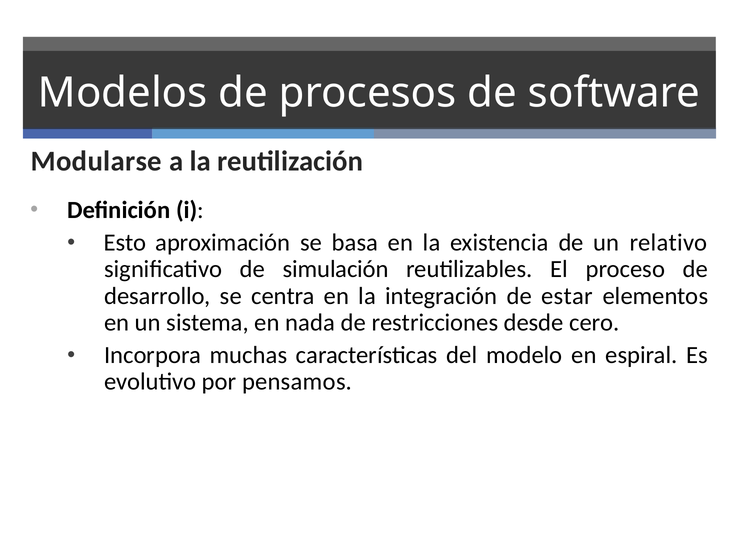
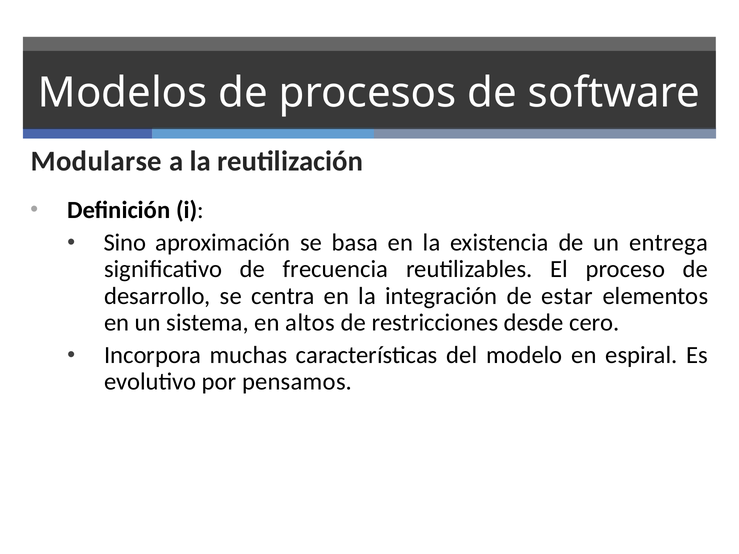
Esto: Esto -> Sino (125, 243)
relativo: relativo -> entrega (669, 243)
simulación: simulación -> frecuencia (336, 269)
nada: nada -> altos (310, 323)
